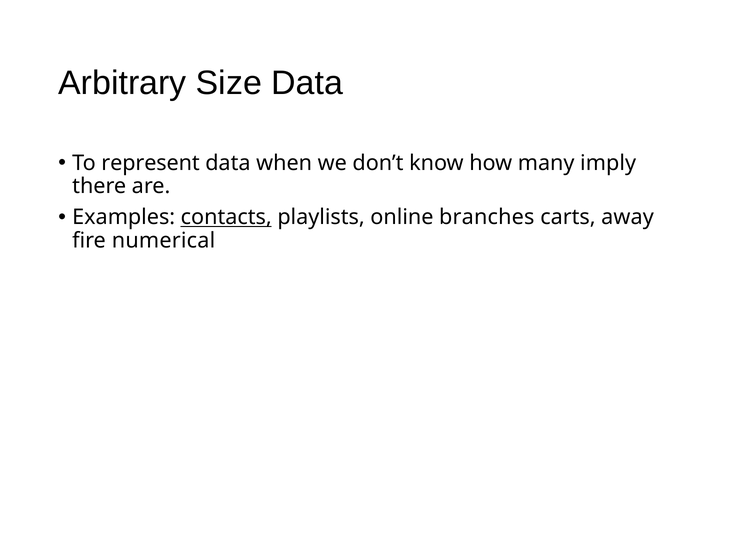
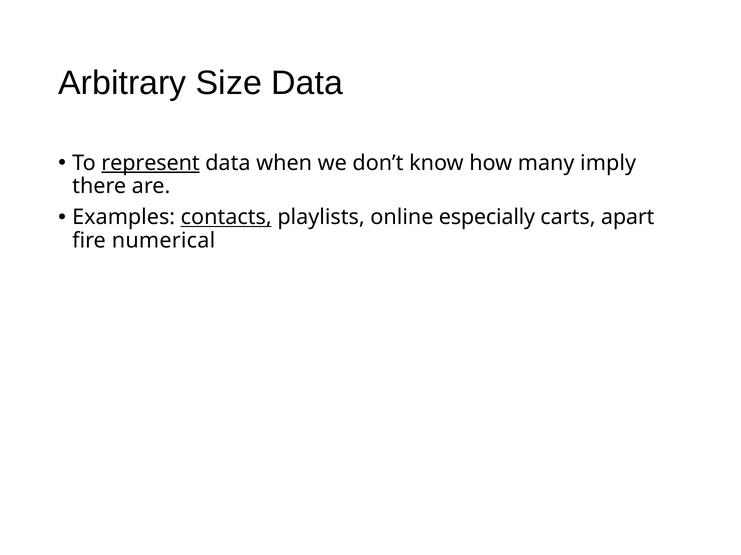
represent underline: none -> present (151, 163)
branches: branches -> especially (487, 218)
away: away -> apart (628, 218)
